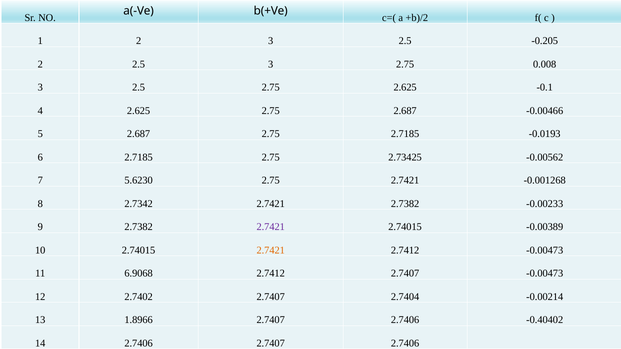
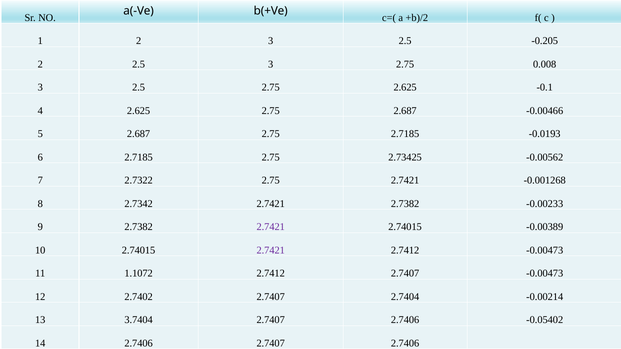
5.6230: 5.6230 -> 2.7322 (139, 181)
2.7421 colour: orange -> purple (271, 250)
6.9068: 6.9068 -> 1.1072 (139, 274)
1.8966: 1.8966 -> 3.7404 (139, 320)
-0.40402: -0.40402 -> -0.05402 (545, 320)
